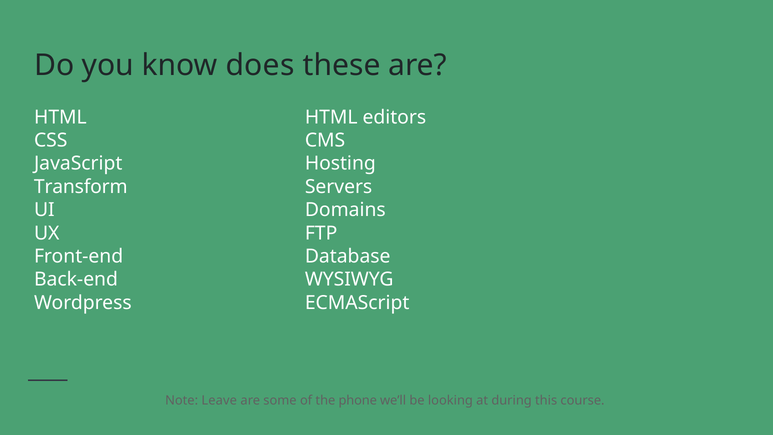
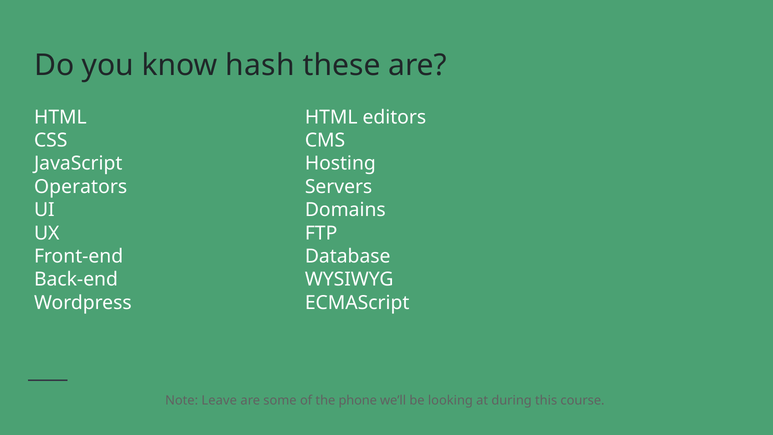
does: does -> hash (260, 65)
Transform: Transform -> Operators (81, 187)
